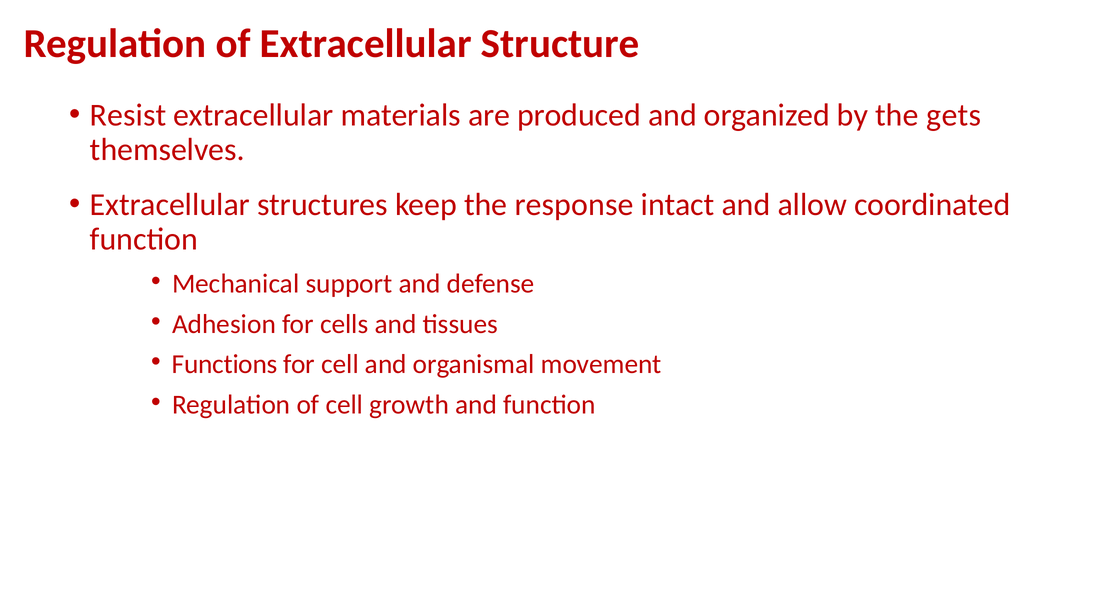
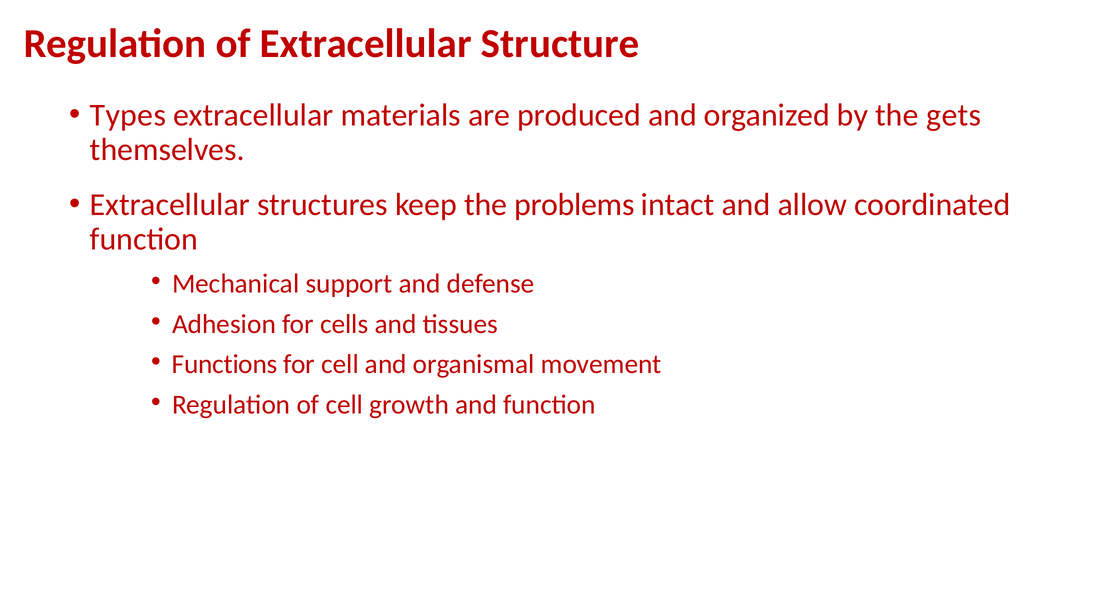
Resist: Resist -> Types (128, 115)
response: response -> problems (574, 205)
